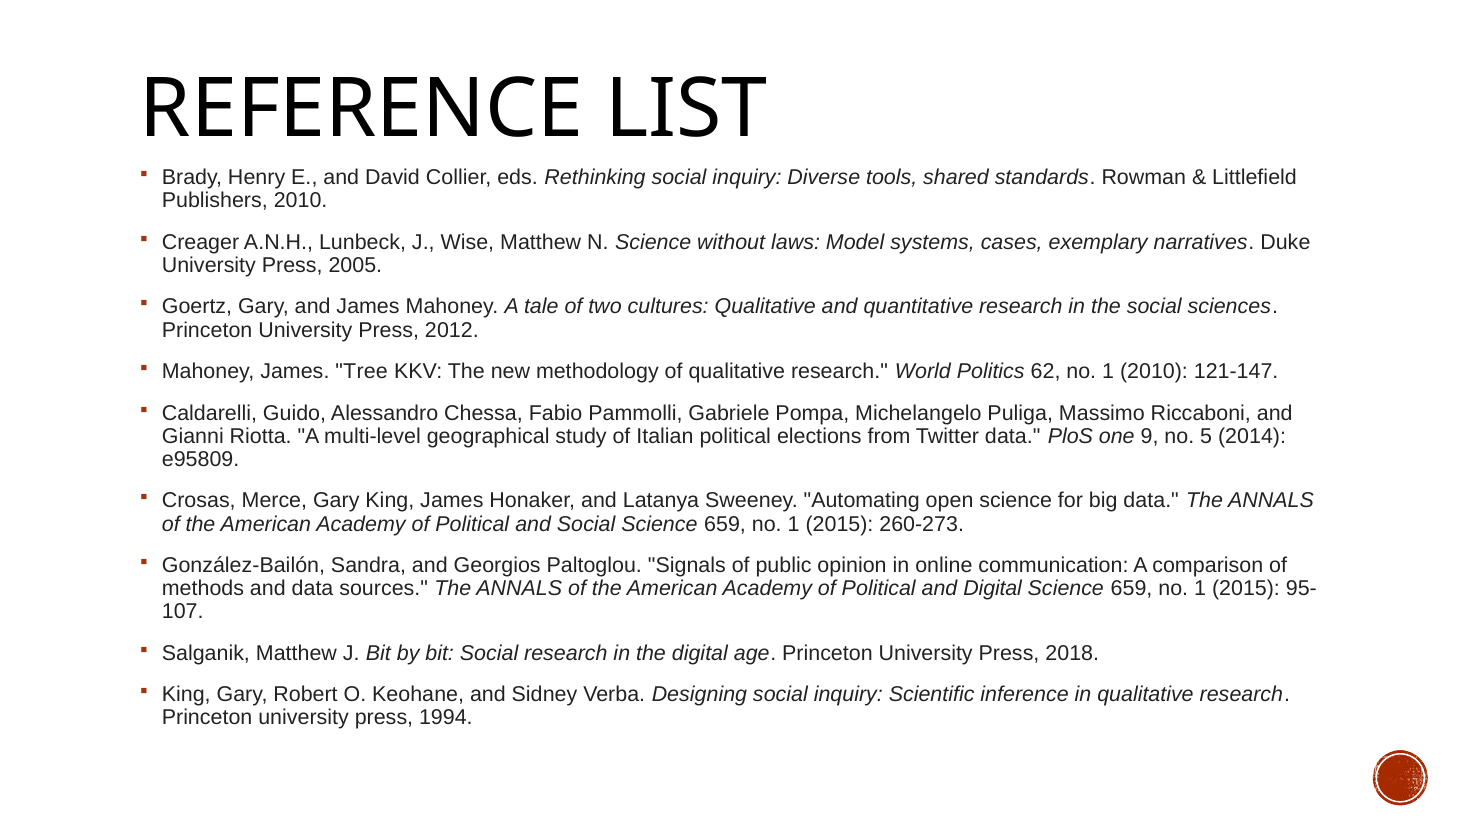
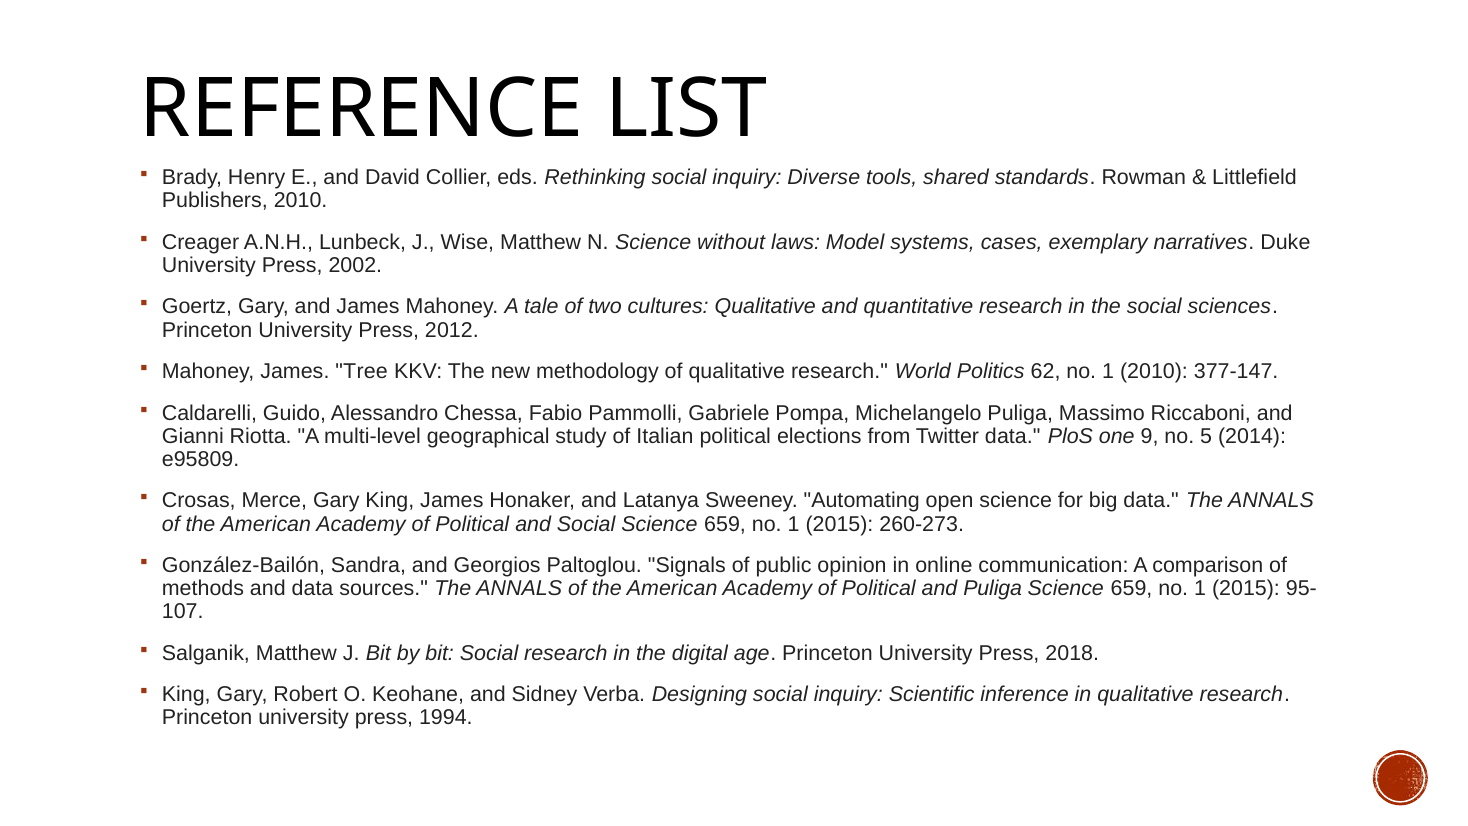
2005: 2005 -> 2002 (355, 265)
121-147: 121-147 -> 377-147 (1236, 371)
and Digital: Digital -> Puliga (993, 588)
